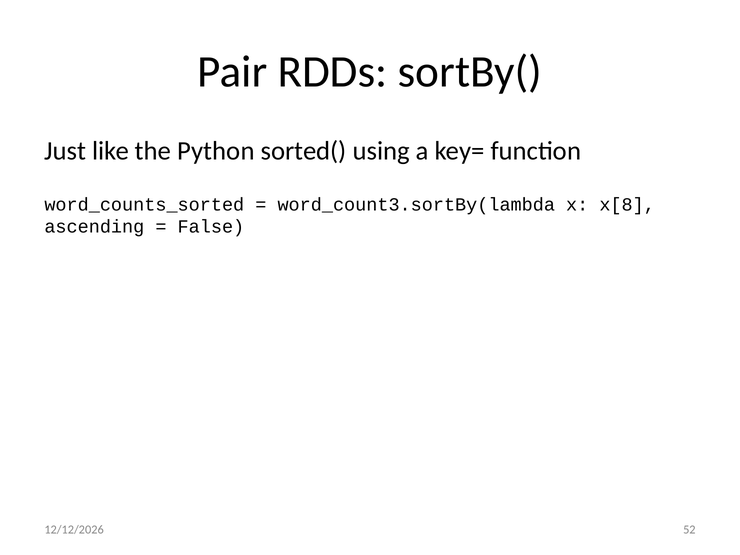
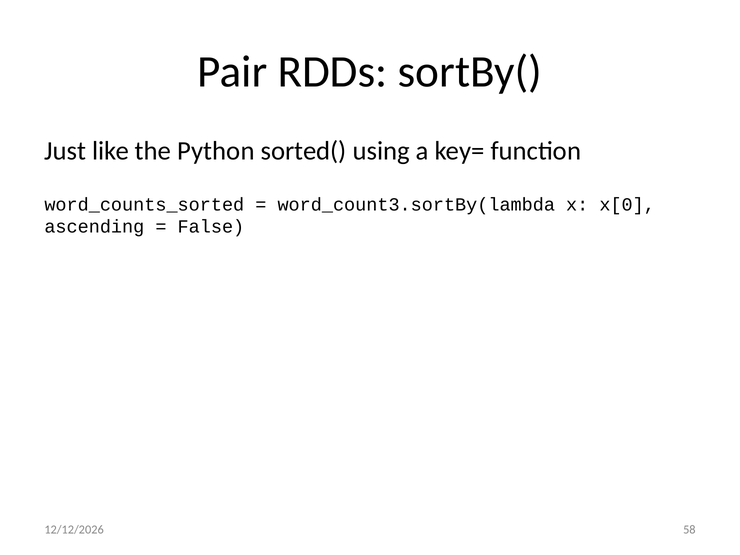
x[8: x[8 -> x[0 (627, 204)
52: 52 -> 58 (689, 530)
